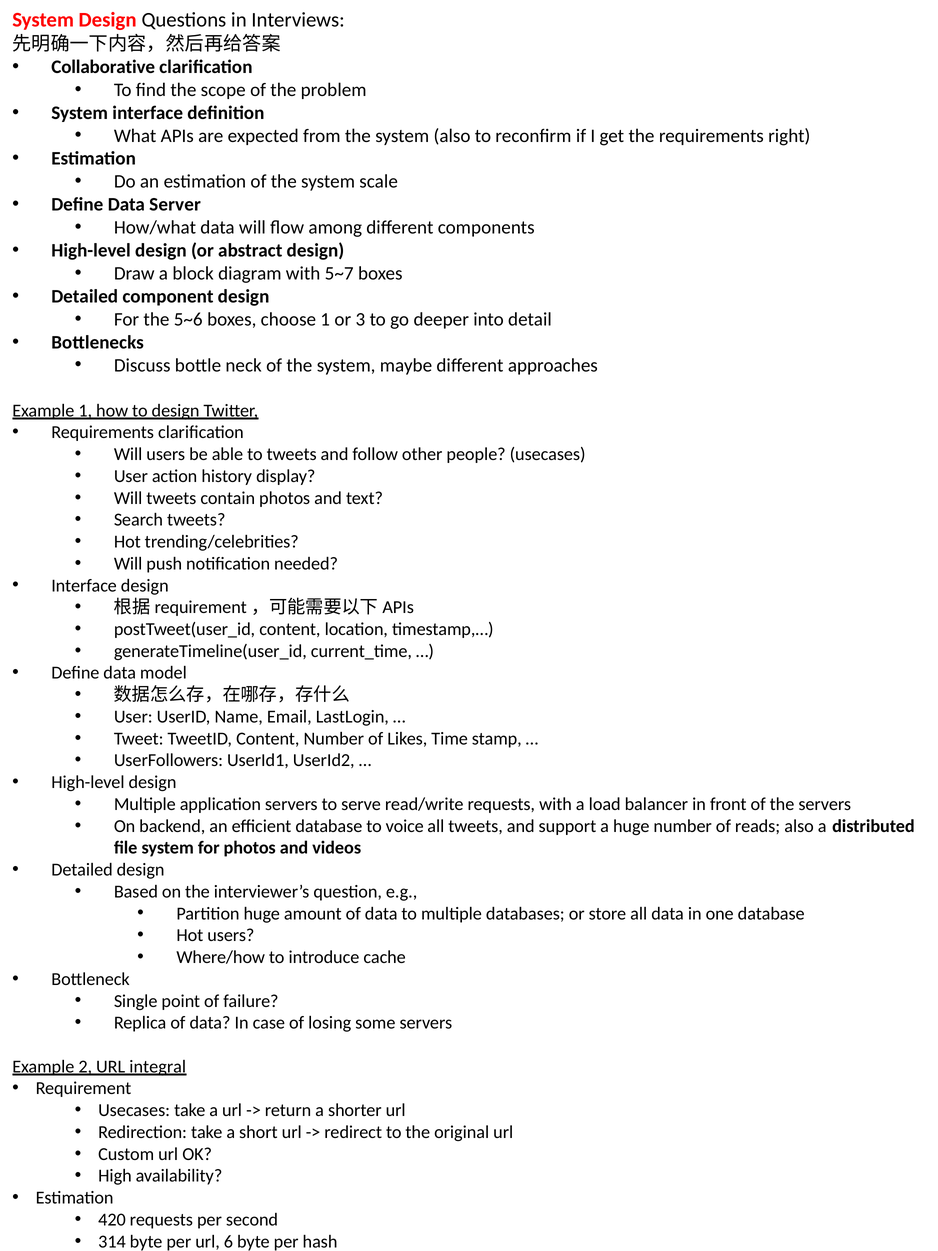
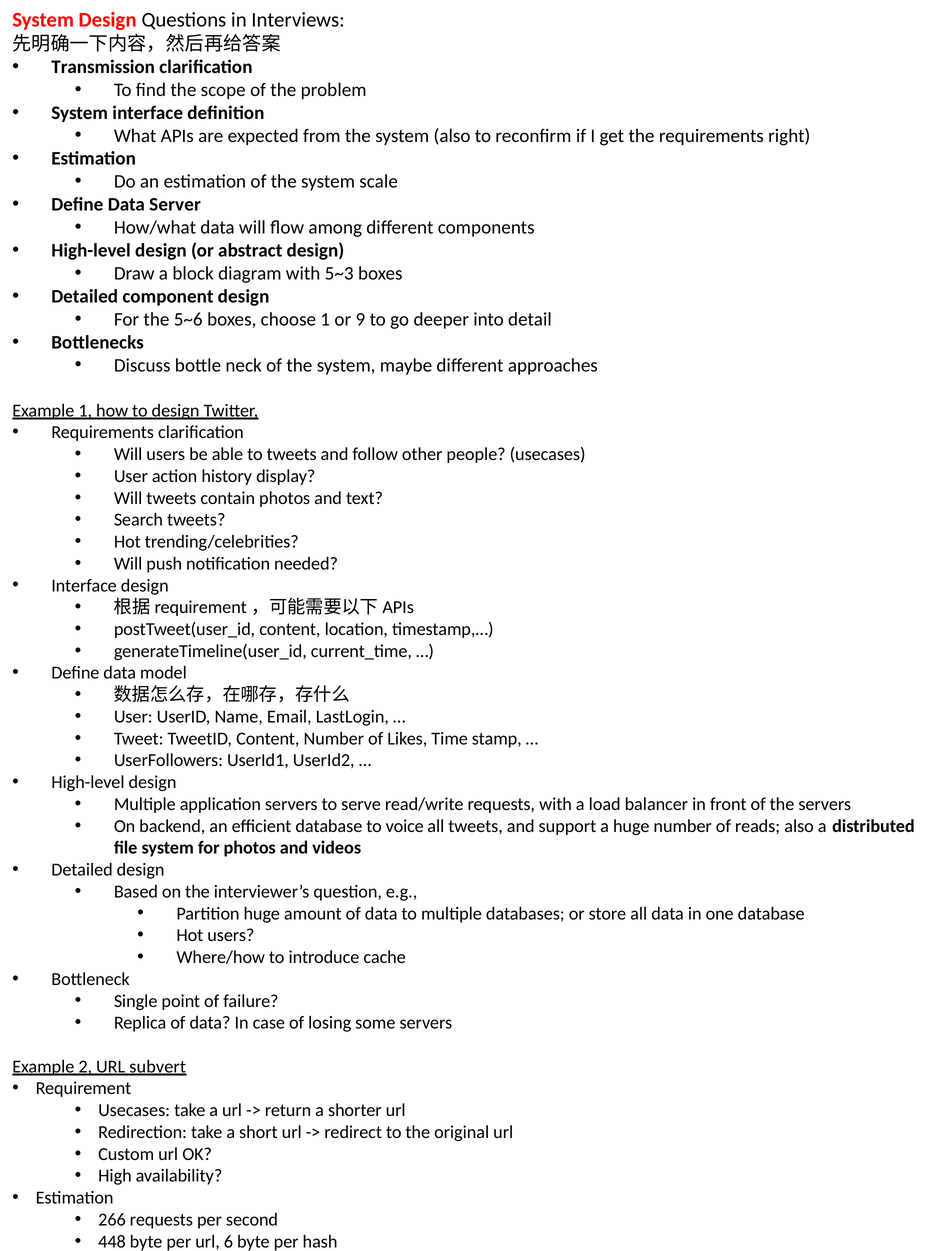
Collaborative: Collaborative -> Transmission (103, 67)
5~7: 5~7 -> 5~3 (339, 273)
3: 3 -> 9 (360, 319)
integral: integral -> subvert (158, 1066)
420: 420 -> 266 (112, 1219)
314: 314 -> 448 (112, 1241)
